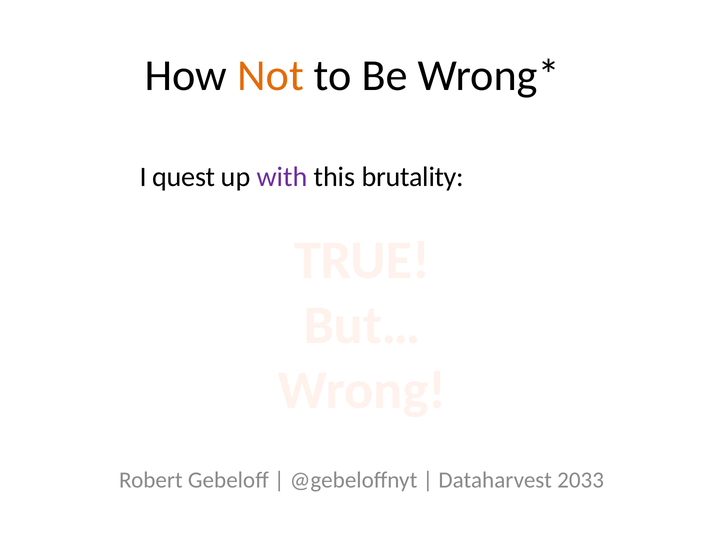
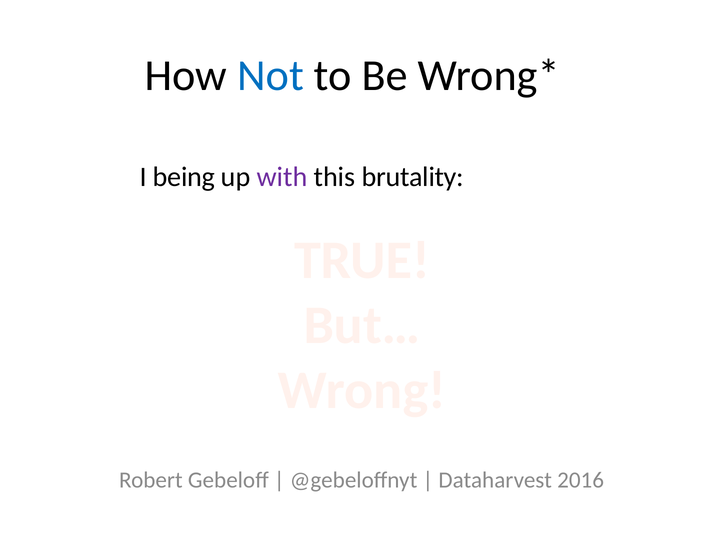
Not colour: orange -> blue (270, 75)
quest: quest -> being (184, 177)
2033: 2033 -> 2016 (581, 480)
